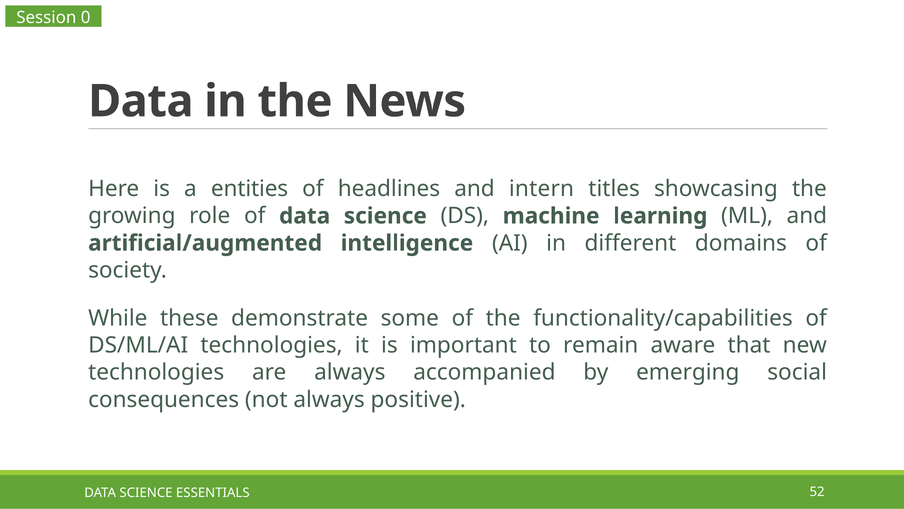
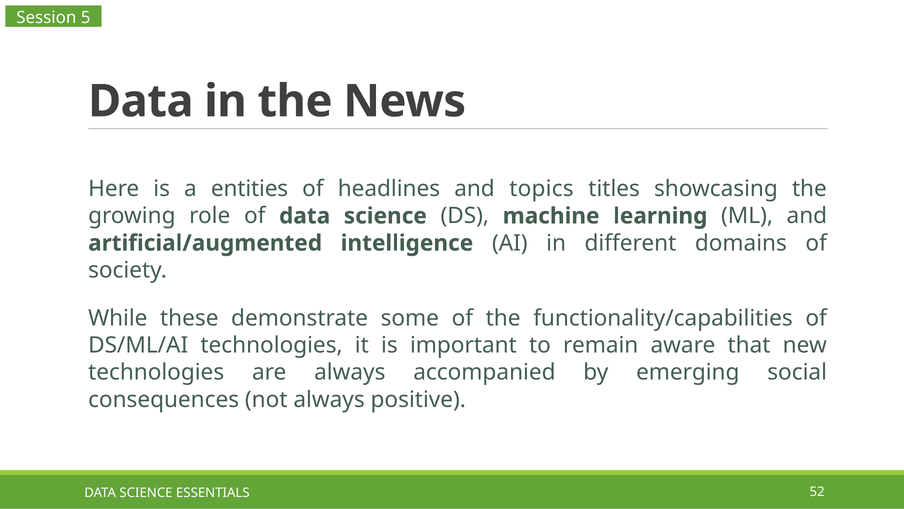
0: 0 -> 5 (86, 18)
intern: intern -> topics (542, 189)
